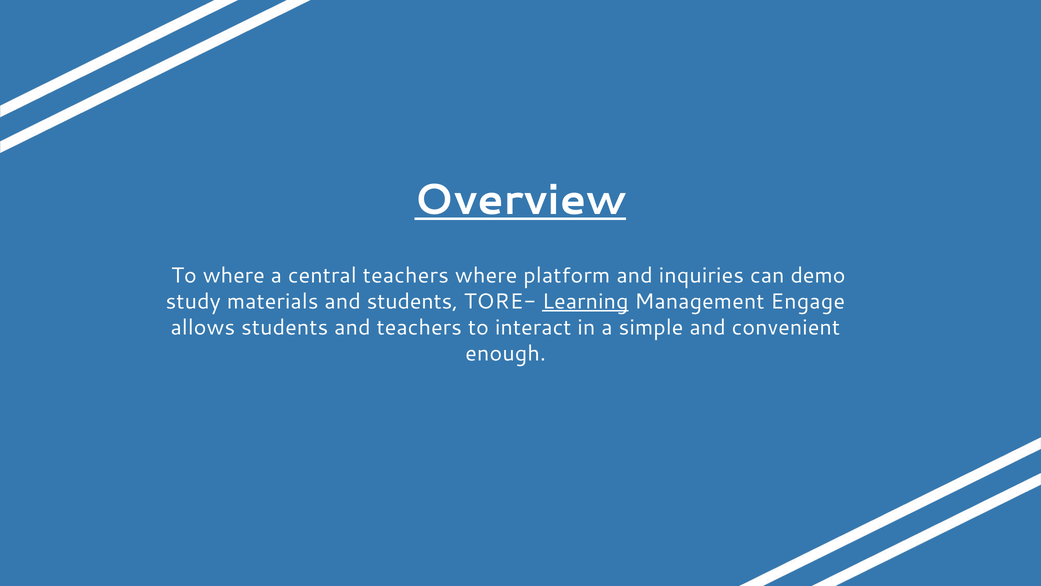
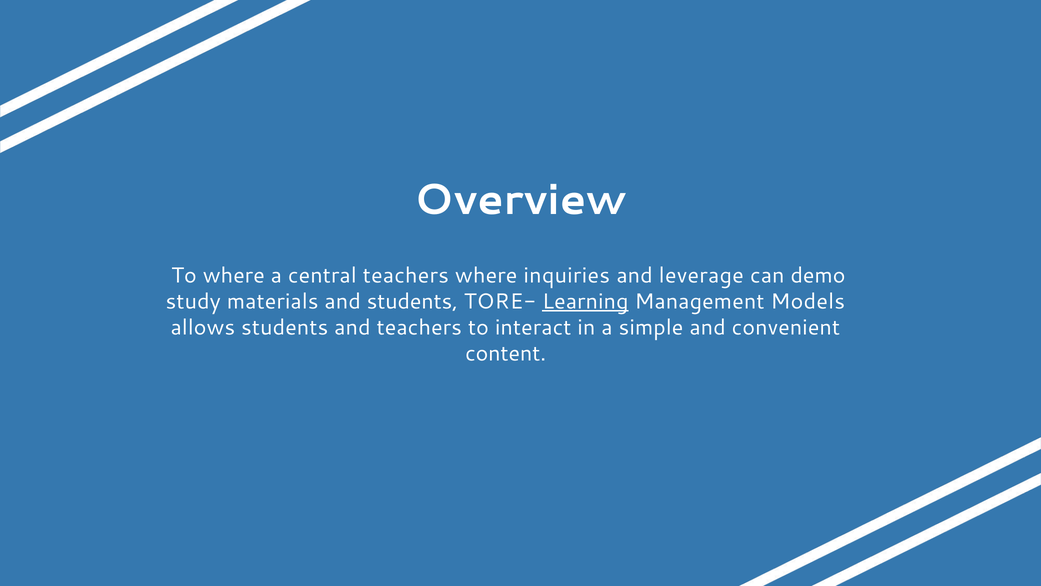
Overview underline: present -> none (521, 200)
platform: platform -> inquiries (567, 275)
inquiries: inquiries -> leverage (701, 275)
Engage: Engage -> Models (808, 301)
enough: enough -> content (506, 353)
